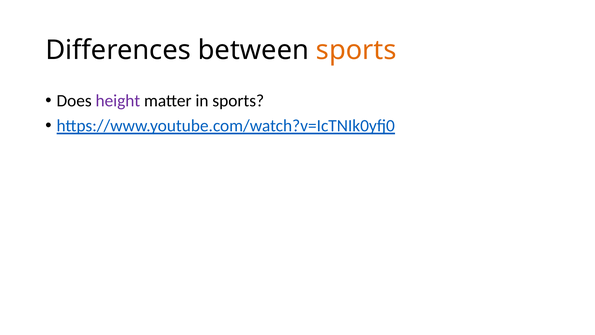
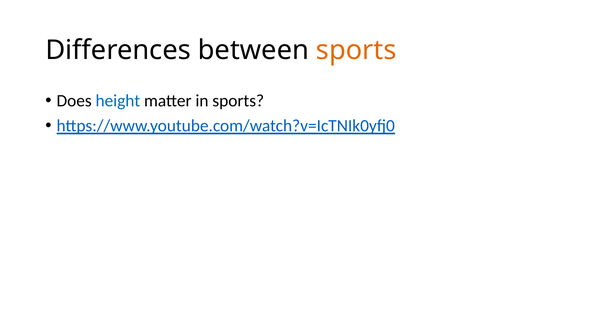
height colour: purple -> blue (118, 101)
